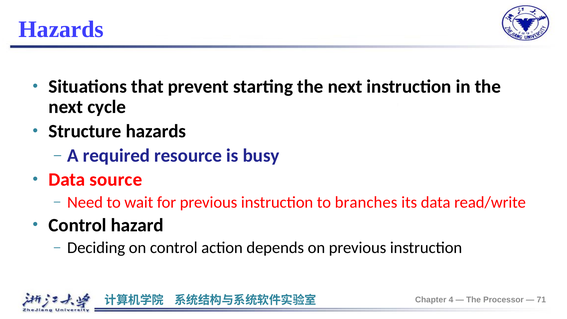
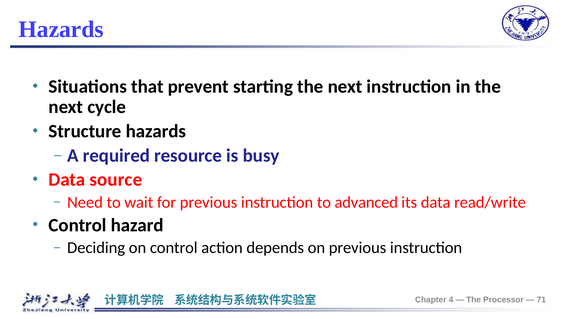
branches: branches -> advanced (366, 202)
